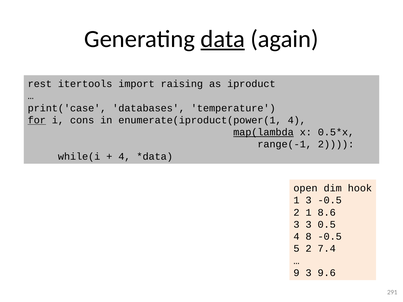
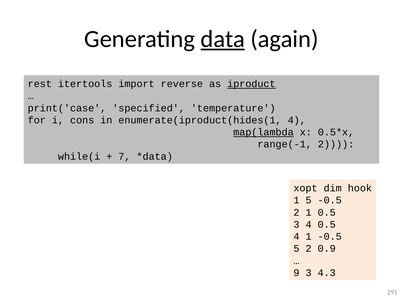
raising: raising -> reverse (182, 84)
iproduct underline: none -> present (251, 84)
databases: databases -> specified (149, 108)
for underline: present -> none (37, 120)
enumerate(iproduct(power(1: enumerate(iproduct(power(1 -> enumerate(iproduct(hides(1 (200, 120)
4: 4 -> 7 (124, 157)
open: open -> xopt (306, 188)
1 3: 3 -> 5 (309, 200)
1 8.6: 8.6 -> 0.5 (327, 213)
3 3: 3 -> 4 (309, 225)
4 8: 8 -> 1 (309, 237)
7.4: 7.4 -> 0.9 (327, 249)
9.6: 9.6 -> 4.3 (327, 273)
